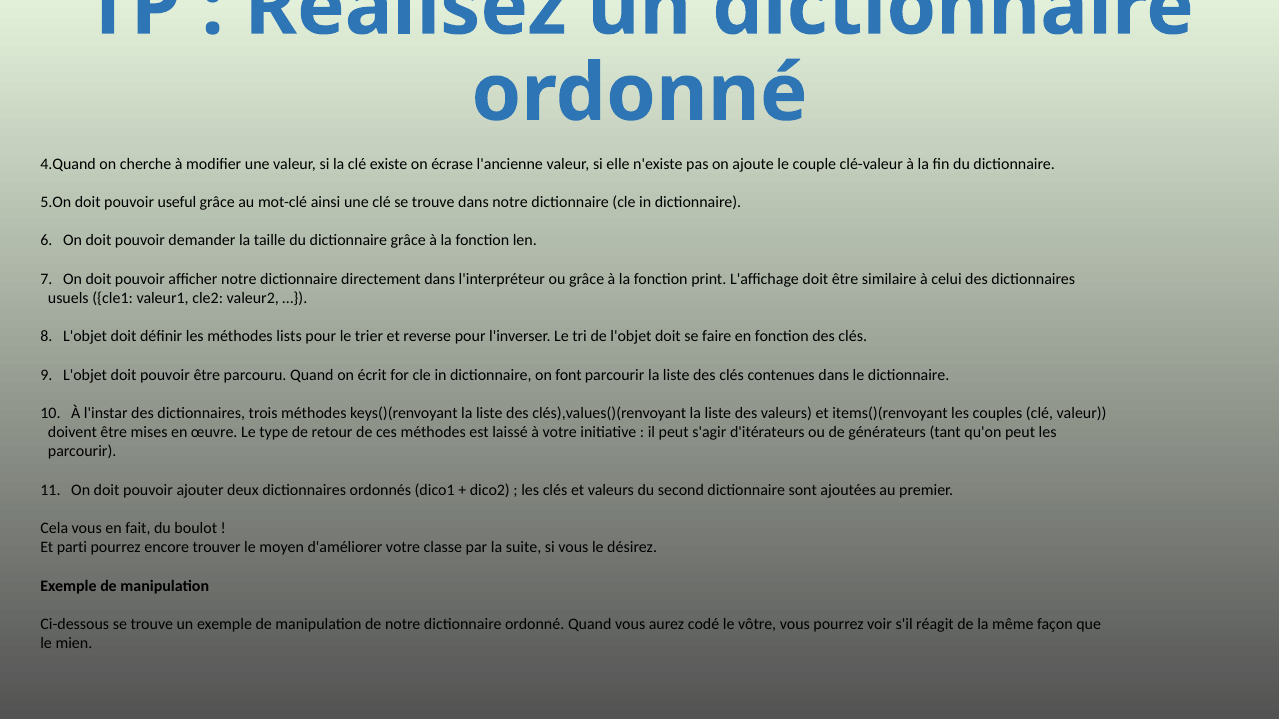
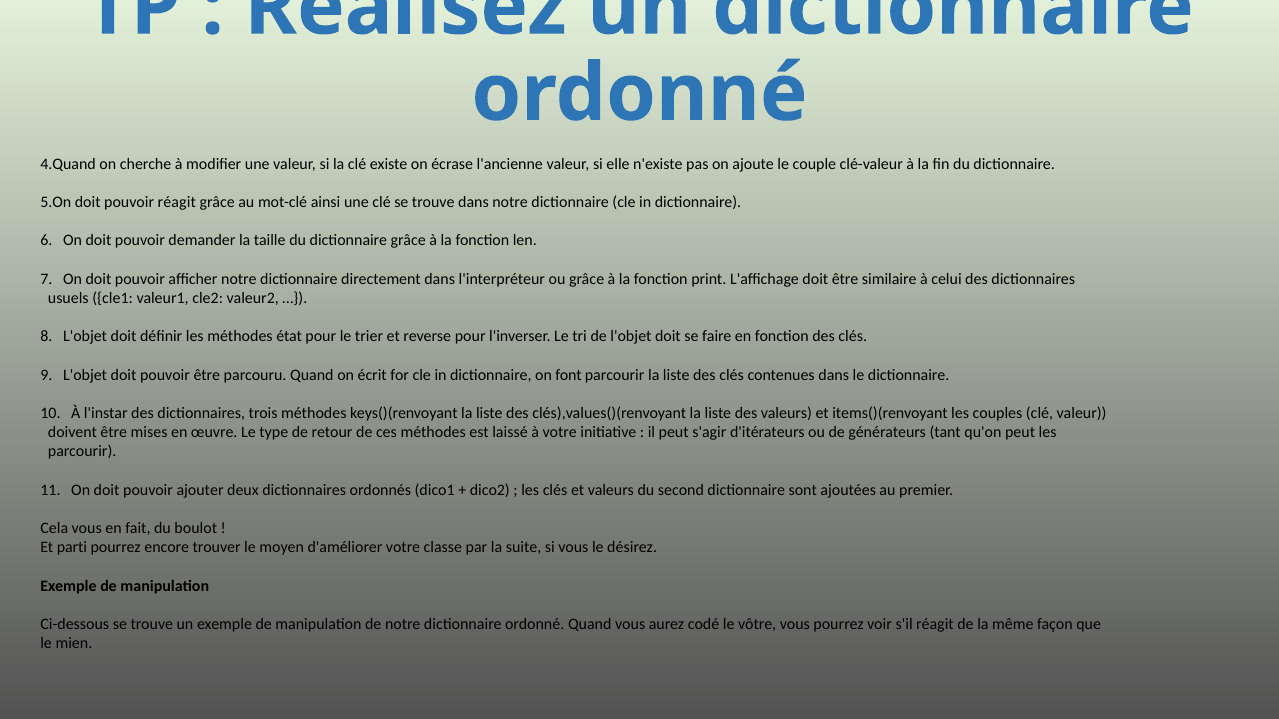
pouvoir useful: useful -> réagit (177, 202)
lists: lists -> état (289, 337)
